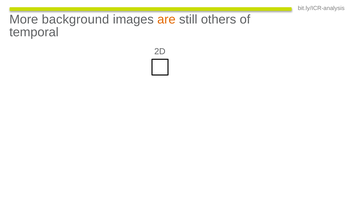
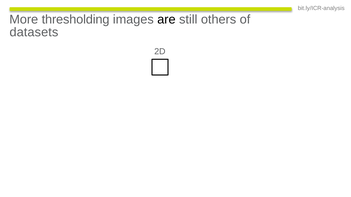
background: background -> thresholding (76, 19)
are colour: orange -> black (166, 19)
temporal: temporal -> datasets (34, 32)
